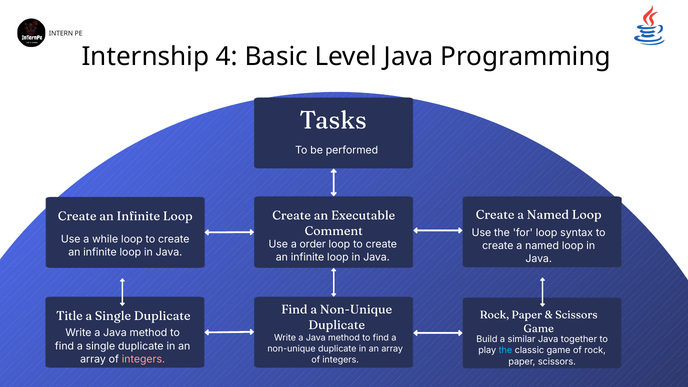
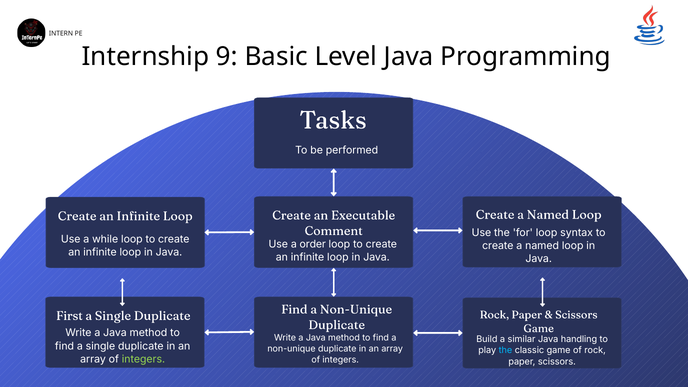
4: 4 -> 9 (227, 57)
Title: Title -> First (69, 316)
together: together -> handling (579, 339)
integers colour: pink -> light green (143, 359)
